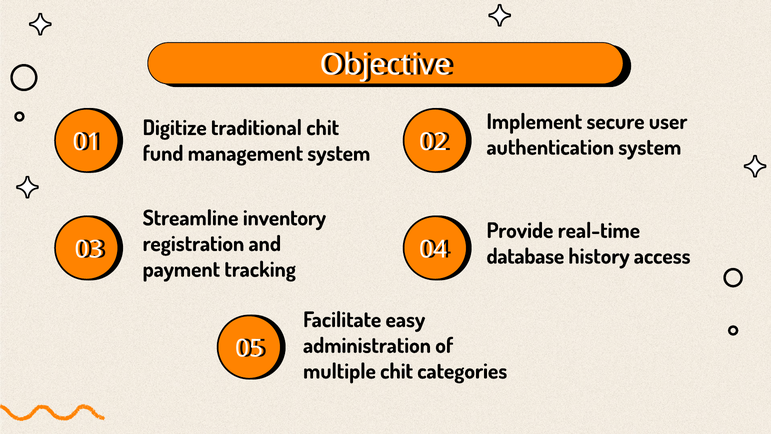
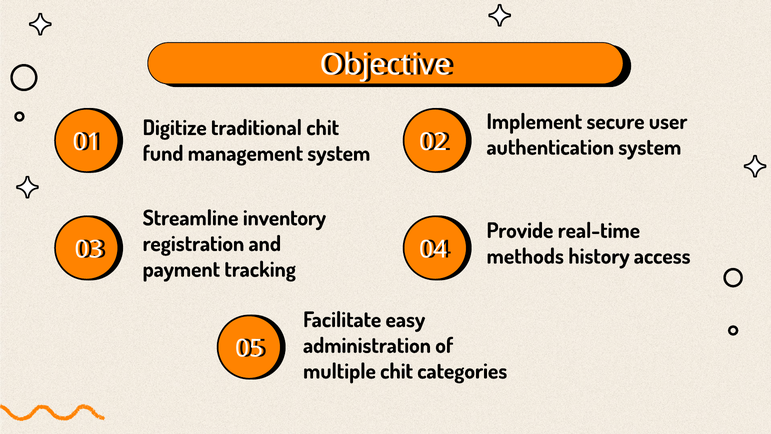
database: database -> methods (525, 256)
